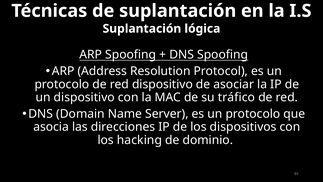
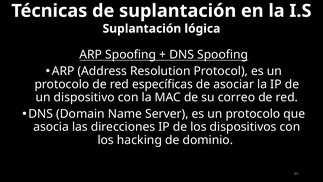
red dispositivo: dispositivo -> específicas (162, 84)
tráfico: tráfico -> correo (236, 97)
